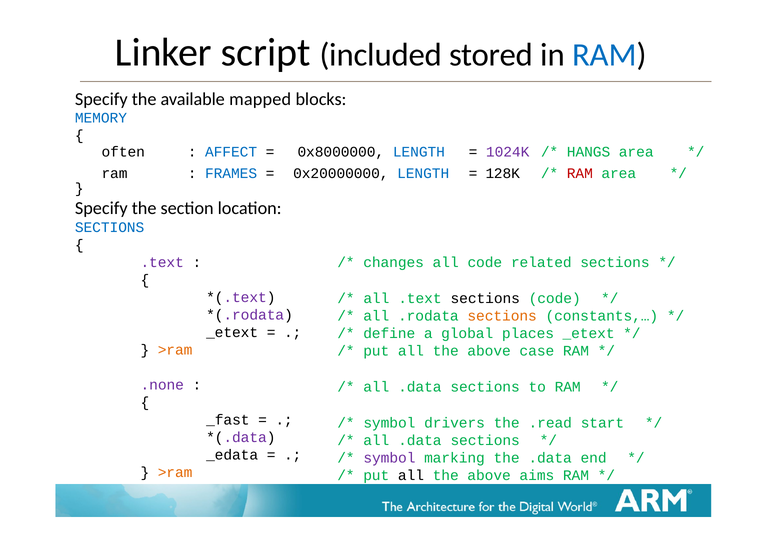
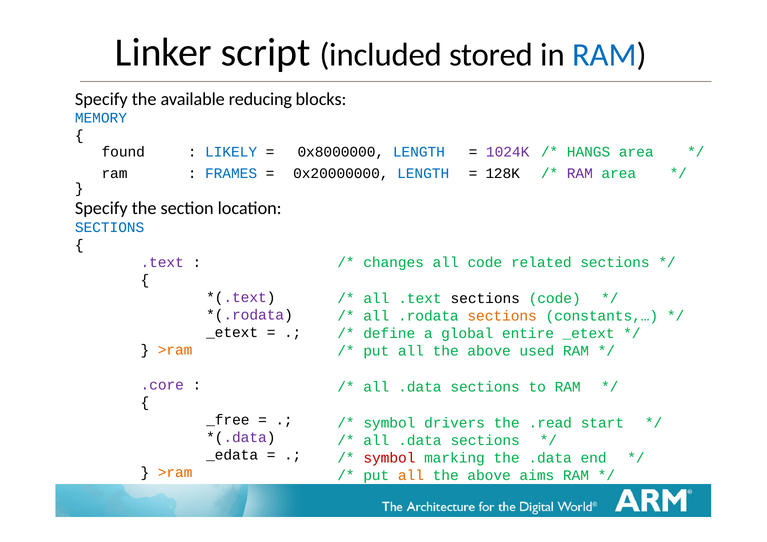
mapped: mapped -> reducing (260, 99)
often: often -> found (123, 152)
AFFECT: AFFECT -> LIKELY (231, 152)
RAM colour: red -> purple (580, 173)
places: places -> entire (528, 333)
case: case -> used (537, 351)
.none: .none -> .core (162, 385)
_fast: _fast -> _free (228, 420)
symbol colour: purple -> red (389, 458)
all colour: black -> orange (411, 475)
